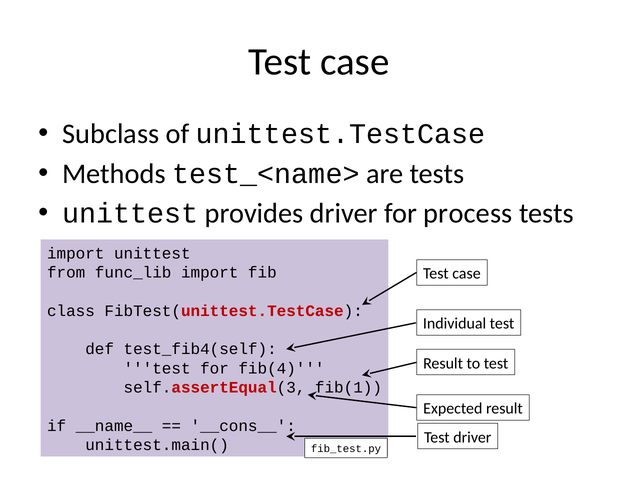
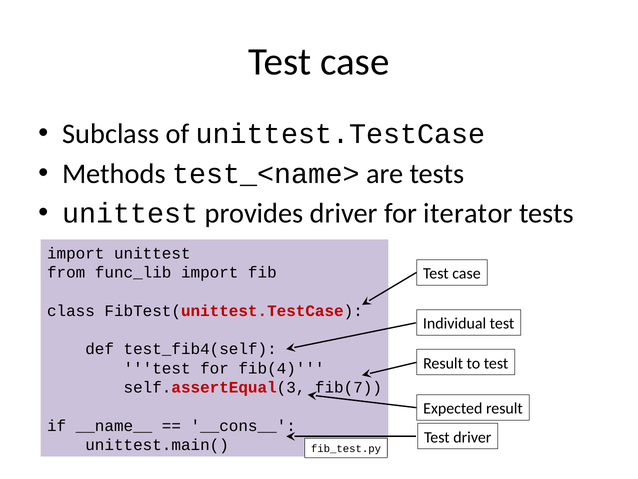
process: process -> iterator (468, 213)
fib(1: fib(1 -> fib(7 (348, 387)
